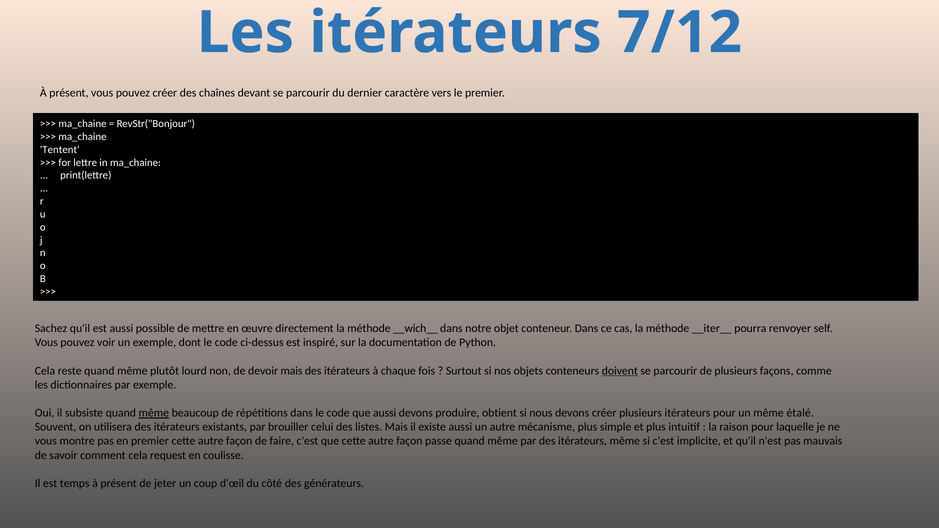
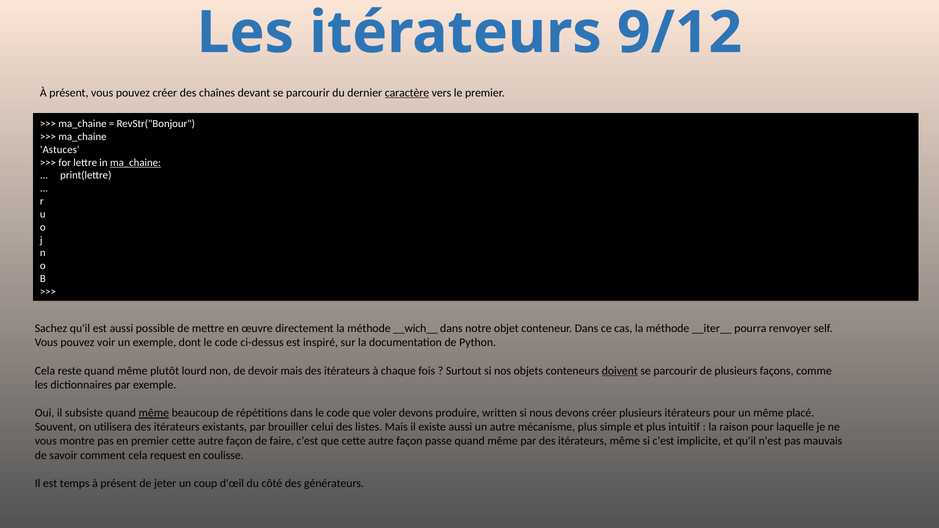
7/12: 7/12 -> 9/12 (680, 33)
caractère underline: none -> present (407, 93)
Tentent: Tentent -> Astuces (60, 150)
ma_chaine underline: none -> present (135, 163)
que aussi: aussi -> voler (385, 413)
obtient: obtient -> written (499, 413)
étalé: étalé -> placé (800, 413)
